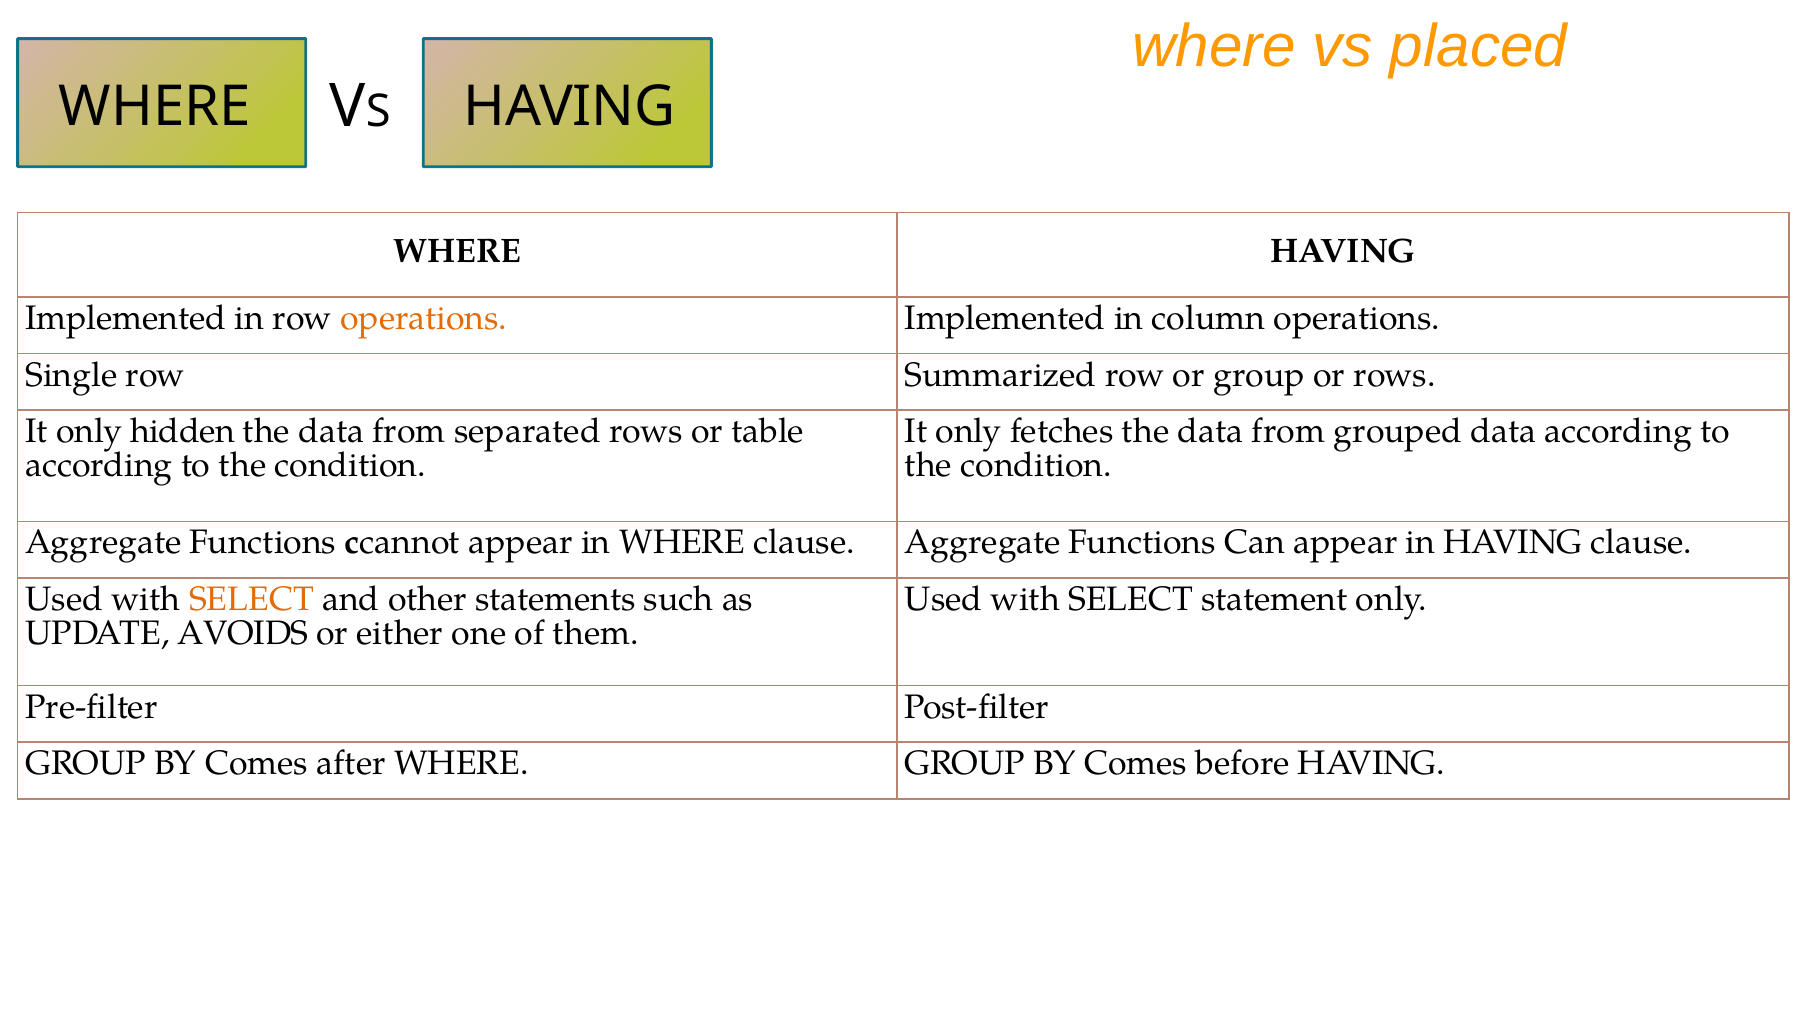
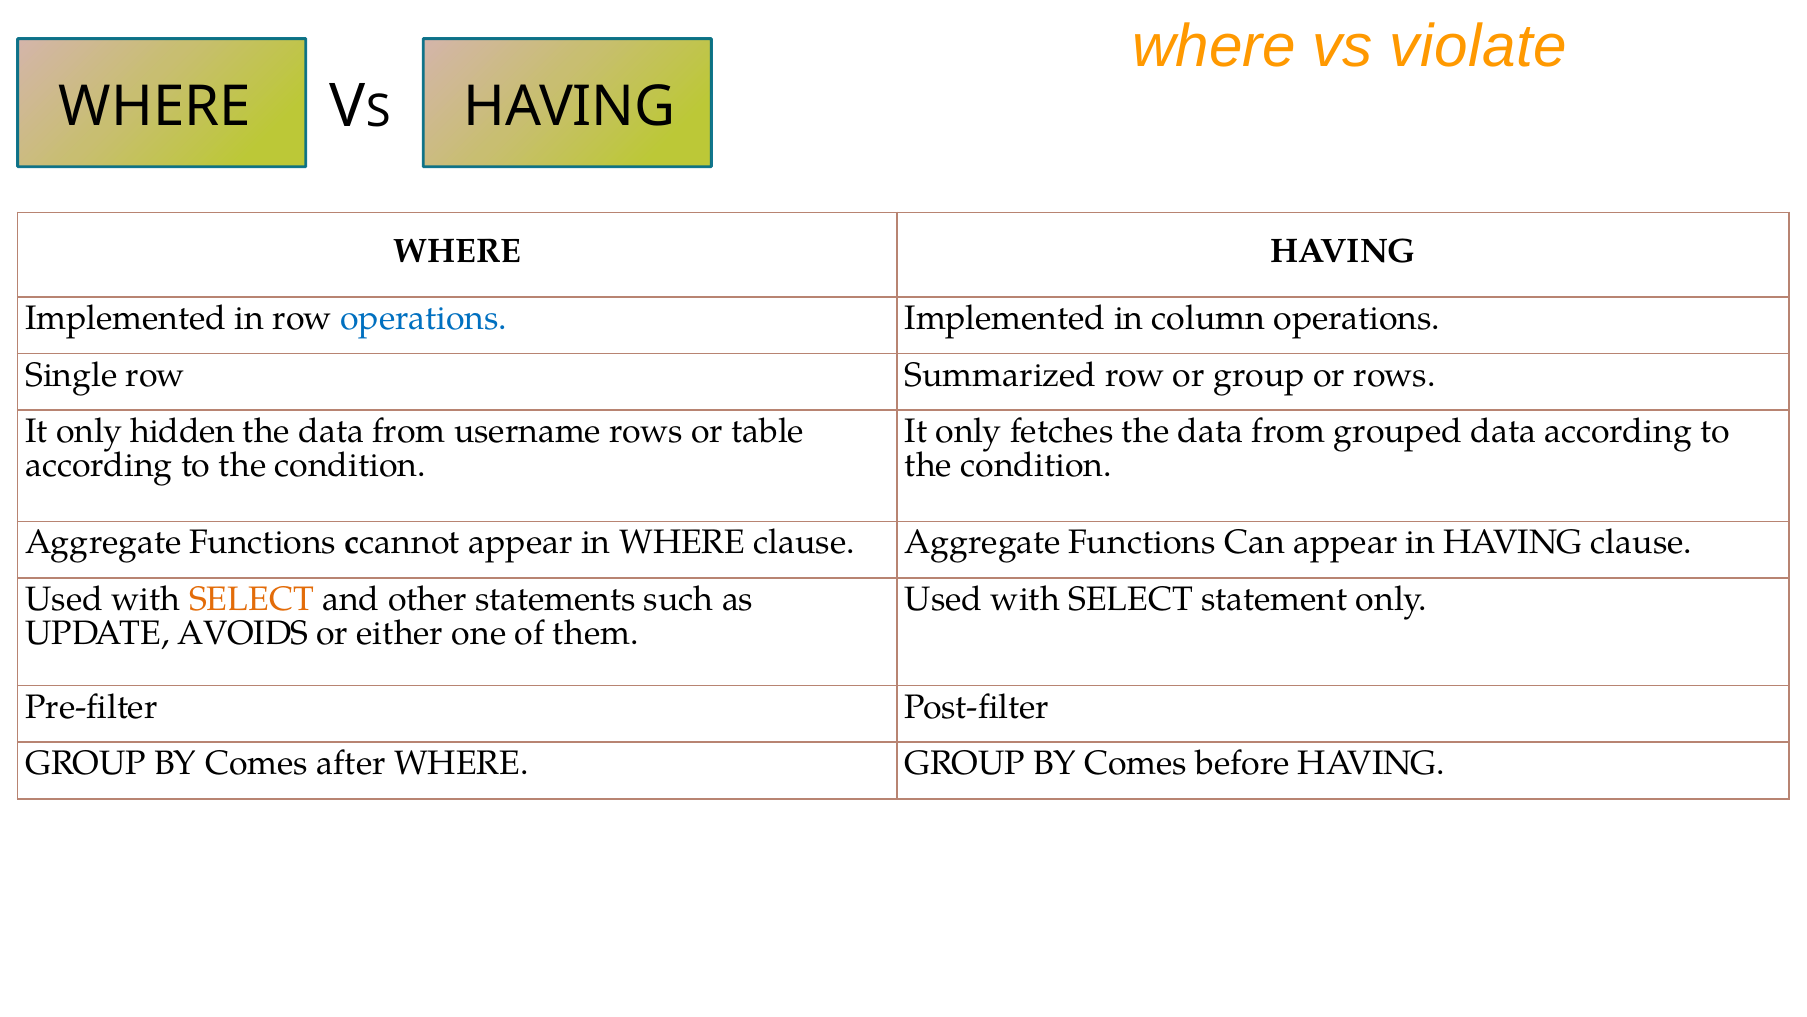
placed: placed -> violate (1478, 47)
operations colour: orange -> blue (424, 318)
separated: separated -> username (528, 431)
